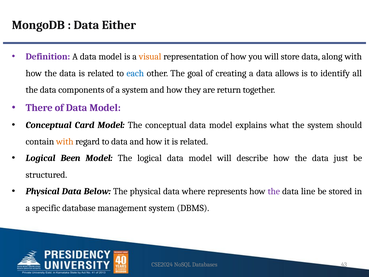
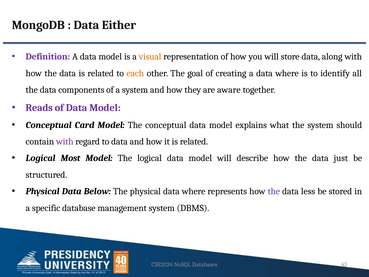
each colour: blue -> orange (135, 73)
a data allows: allows -> where (287, 73)
return: return -> aware (229, 90)
There: There -> Reads (39, 108)
with colour: orange -> purple (65, 141)
Been: Been -> Most (70, 158)
line: line -> less (308, 191)
